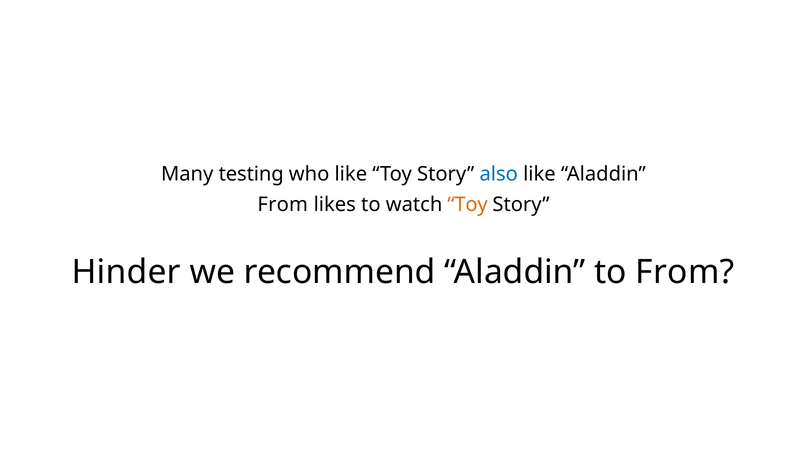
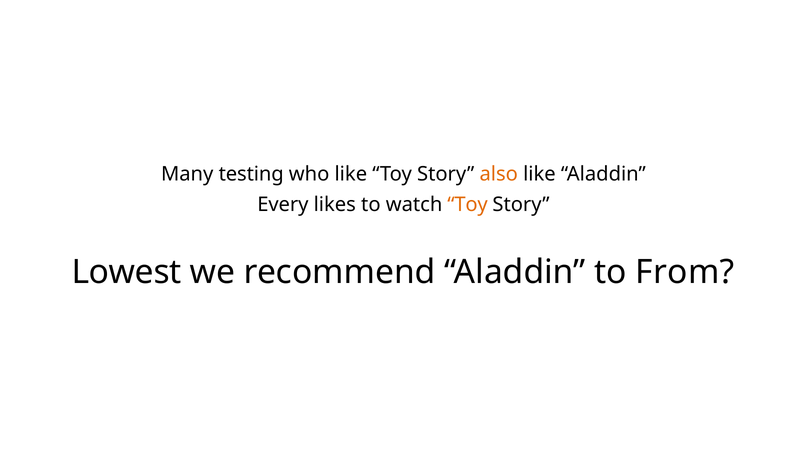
also colour: blue -> orange (499, 174)
From: From -> Every (283, 204)
Hinder: Hinder -> Lowest (127, 272)
